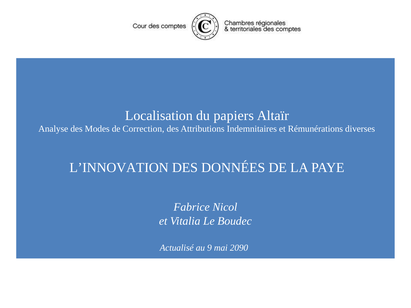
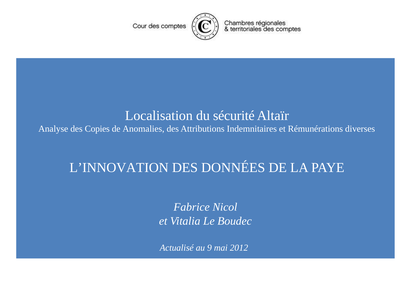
papiers: papiers -> sécurité (234, 116)
Modes: Modes -> Copies (97, 129)
Correction: Correction -> Anomalies (143, 129)
2090: 2090 -> 2012 (239, 248)
